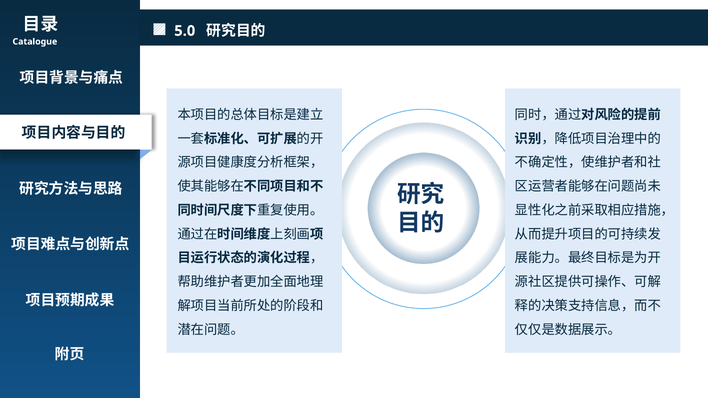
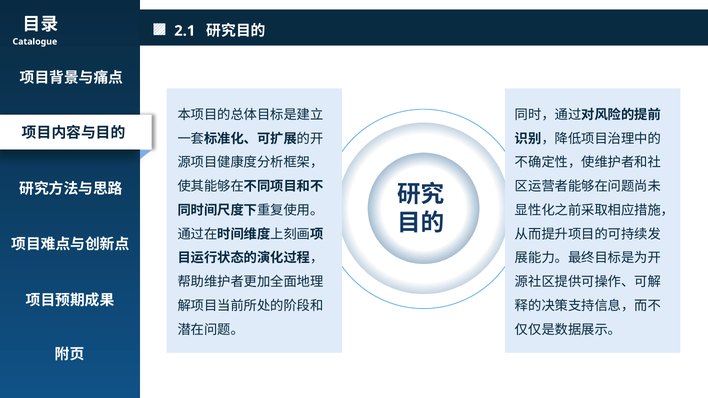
5.0: 5.0 -> 2.1 (185, 31)
